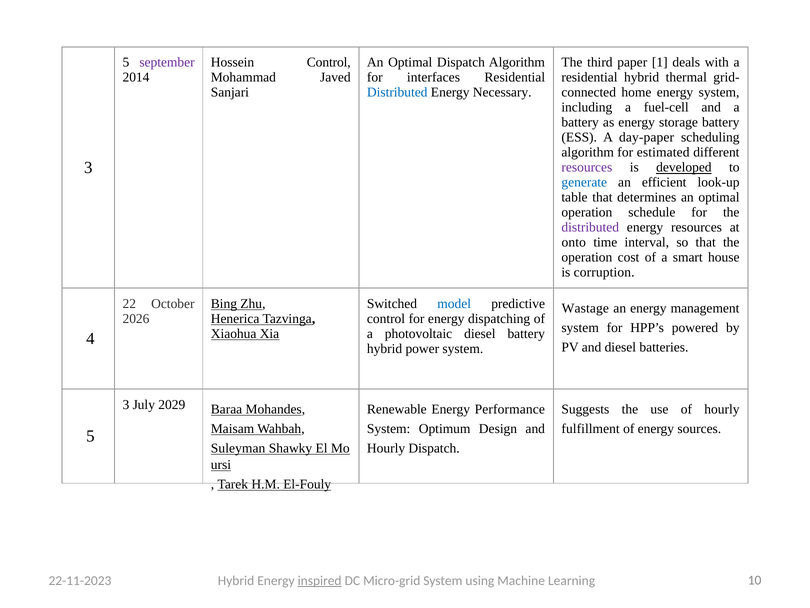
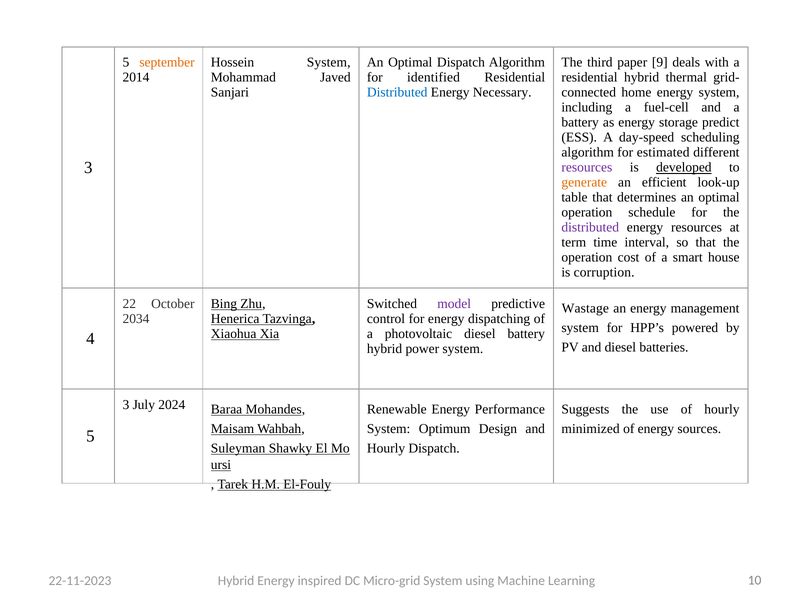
september colour: purple -> orange (167, 62)
Hossein Control: Control -> System (329, 62)
1: 1 -> 9 (660, 62)
interfaces: interfaces -> identified (433, 77)
storage battery: battery -> predict (721, 122)
day-paper: day-paper -> day-speed (647, 137)
generate colour: blue -> orange (584, 182)
onto: onto -> term (574, 242)
model colour: blue -> purple (454, 303)
2026: 2026 -> 2034 (136, 318)
2029: 2029 -> 2024 (172, 404)
fulfillment: fulfillment -> minimized (591, 428)
inspired underline: present -> none (320, 580)
